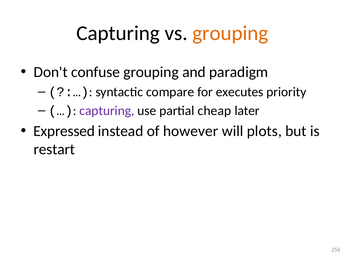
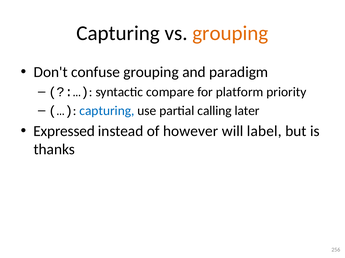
executes: executes -> platform (240, 92)
capturing colour: purple -> blue (107, 111)
cheap: cheap -> calling (215, 111)
plots: plots -> label (264, 131)
restart: restart -> thanks (54, 150)
